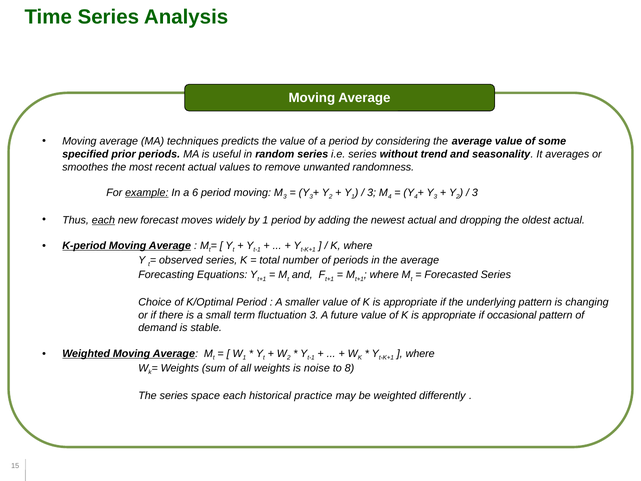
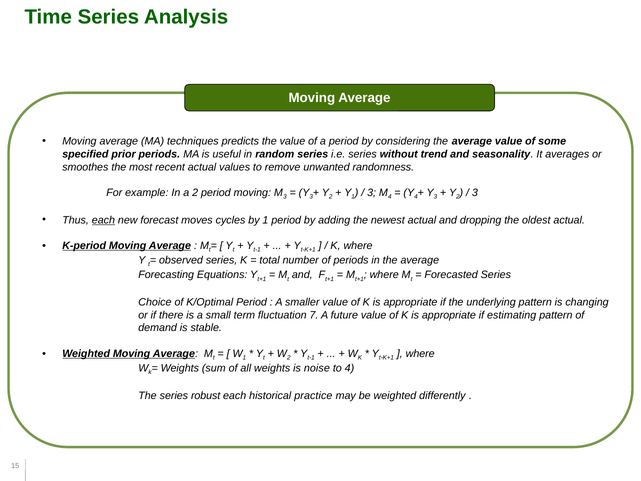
example underline: present -> none (147, 193)
a 6: 6 -> 2 (195, 193)
widely: widely -> cycles (231, 220)
fluctuation 3: 3 -> 7 (314, 315)
occasional: occasional -> estimating (512, 315)
to 8: 8 -> 4 (349, 368)
space: space -> robust (206, 395)
